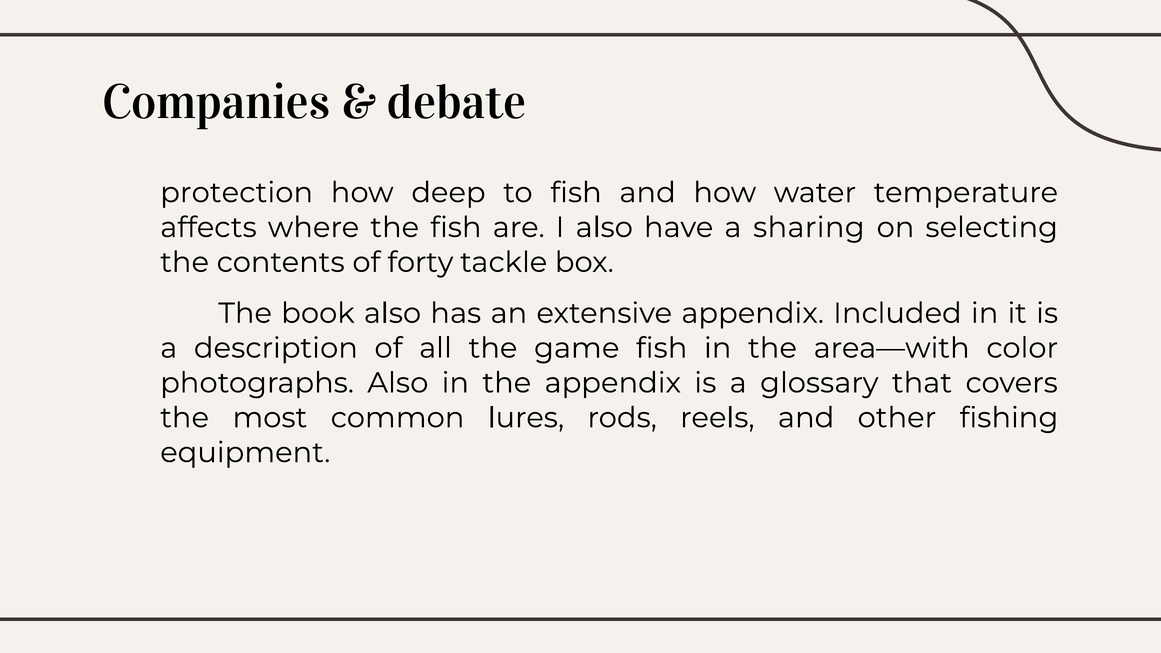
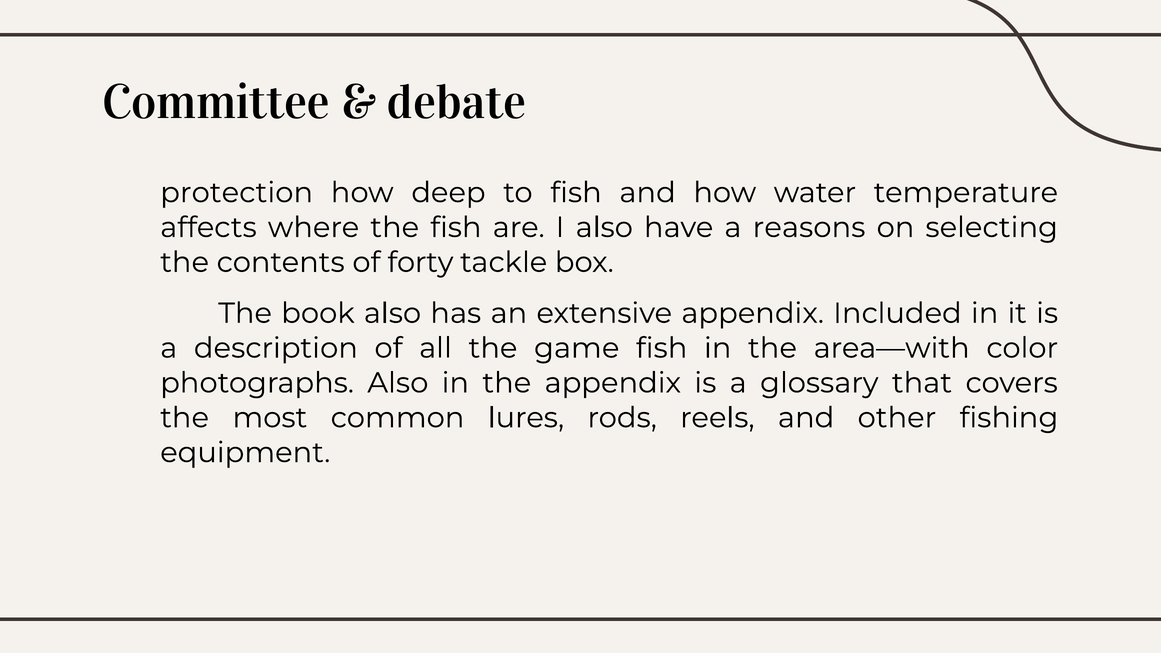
Companies: Companies -> Committee (216, 102)
sharing: sharing -> reasons (809, 228)
